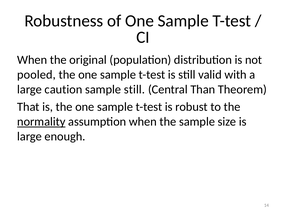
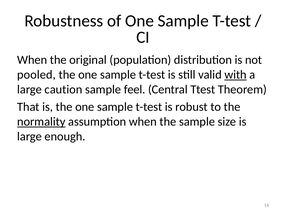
with underline: none -> present (236, 75)
sample still: still -> feel (135, 89)
Than: Than -> Ttest (203, 89)
